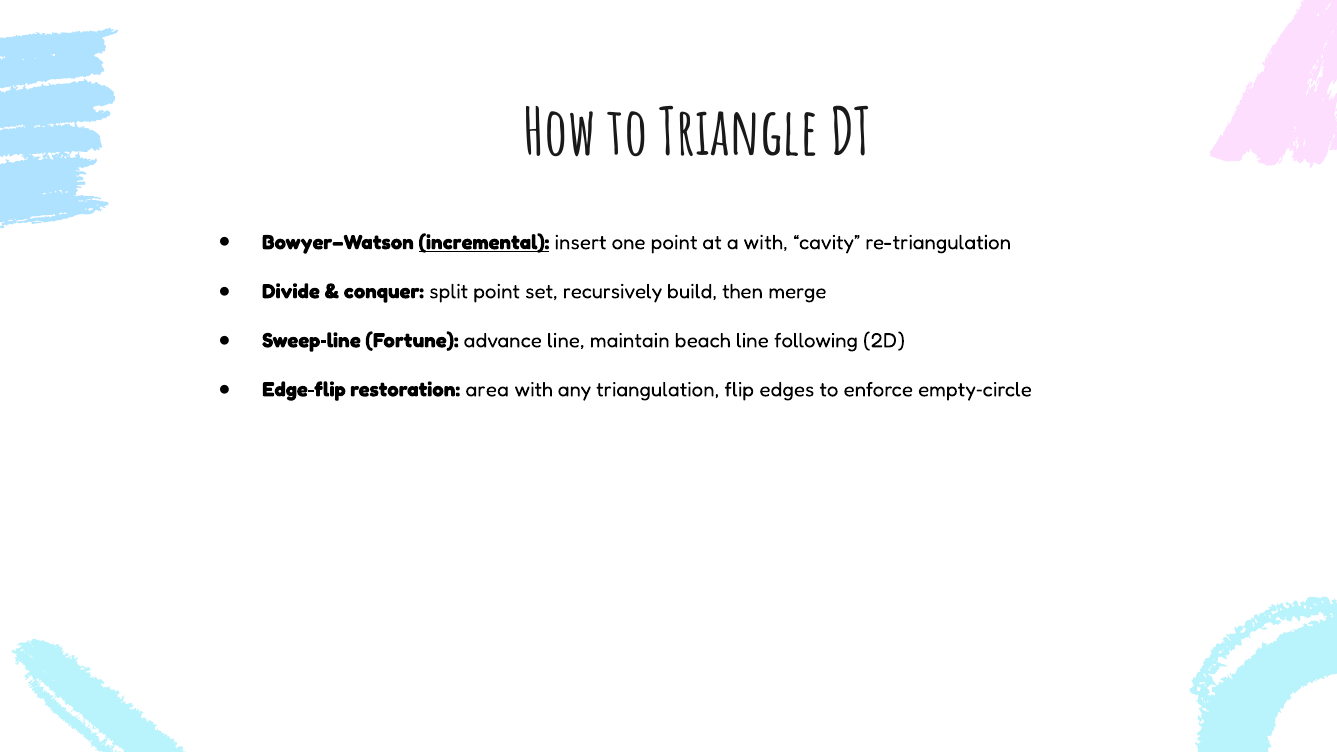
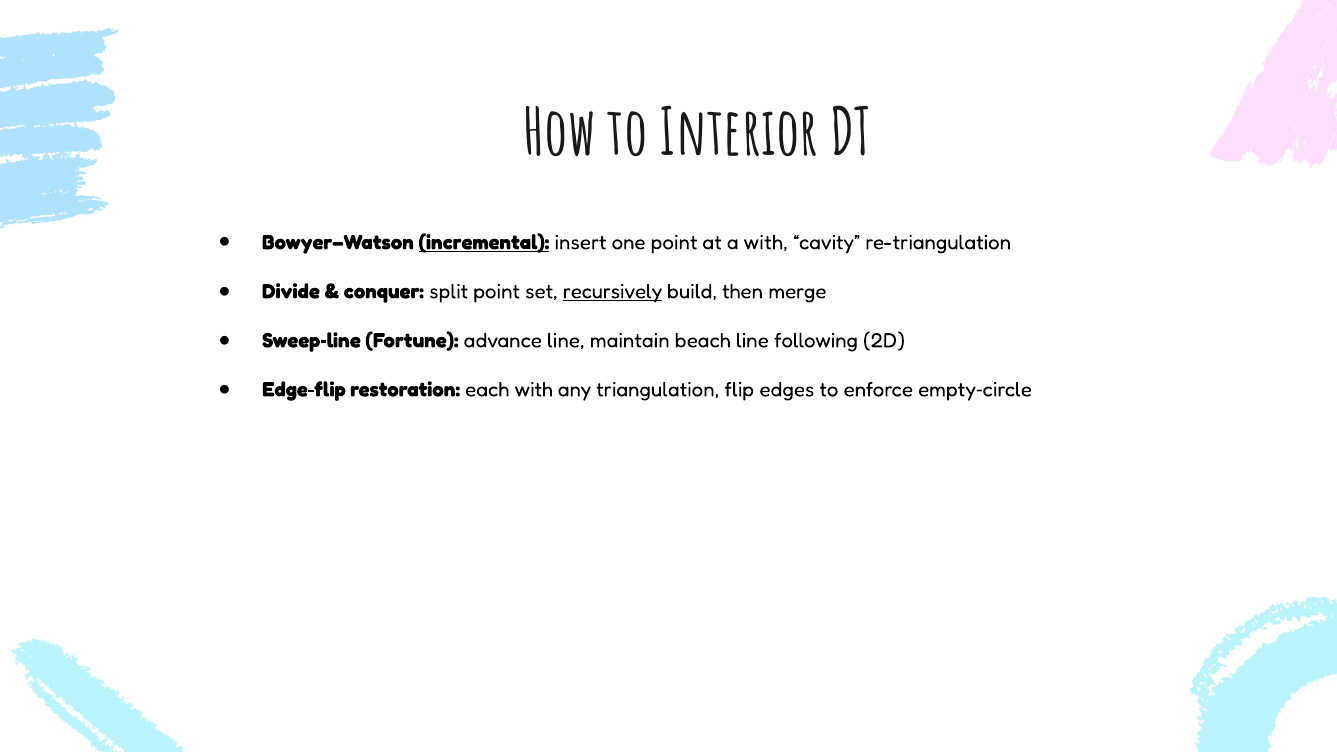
Triangle: Triangle -> Interior (739, 134)
recursively underline: none -> present (612, 291)
area: area -> each (487, 390)
